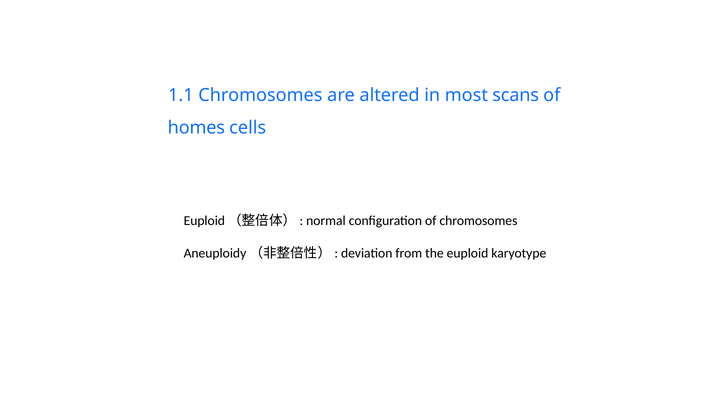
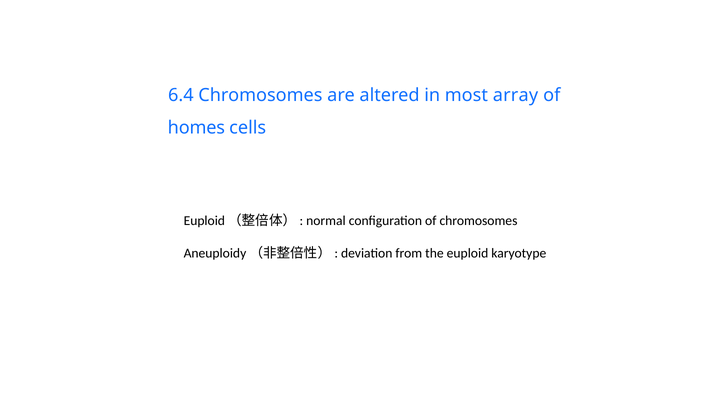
1.1: 1.1 -> 6.4 (181, 95)
scans: scans -> array (515, 95)
